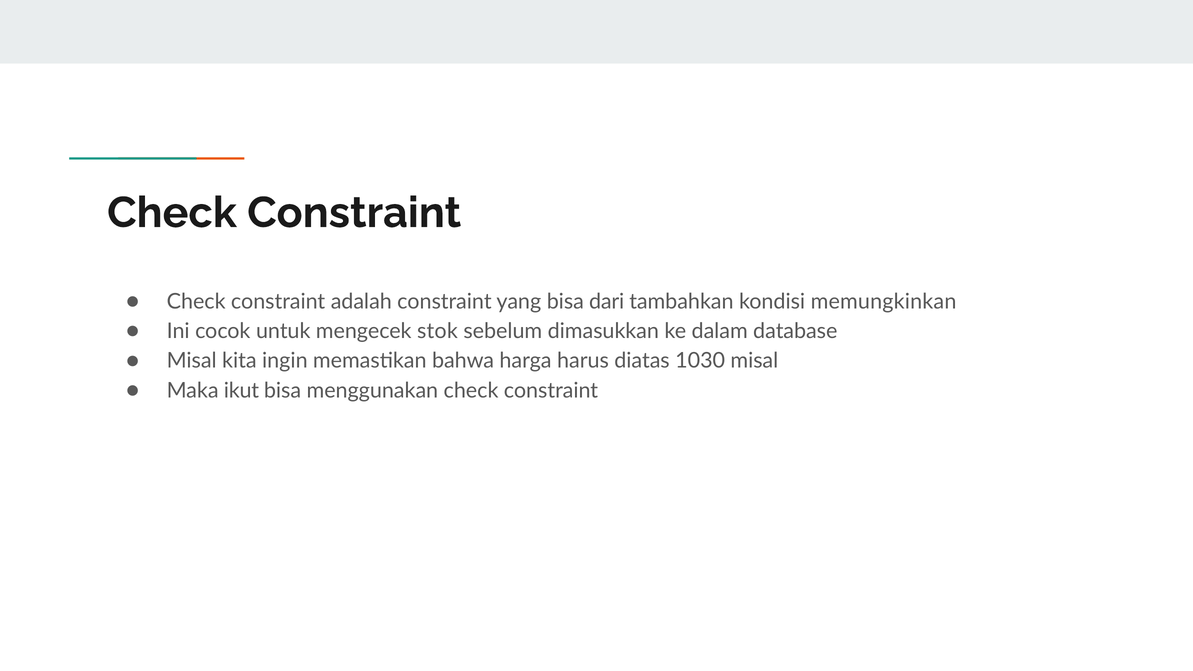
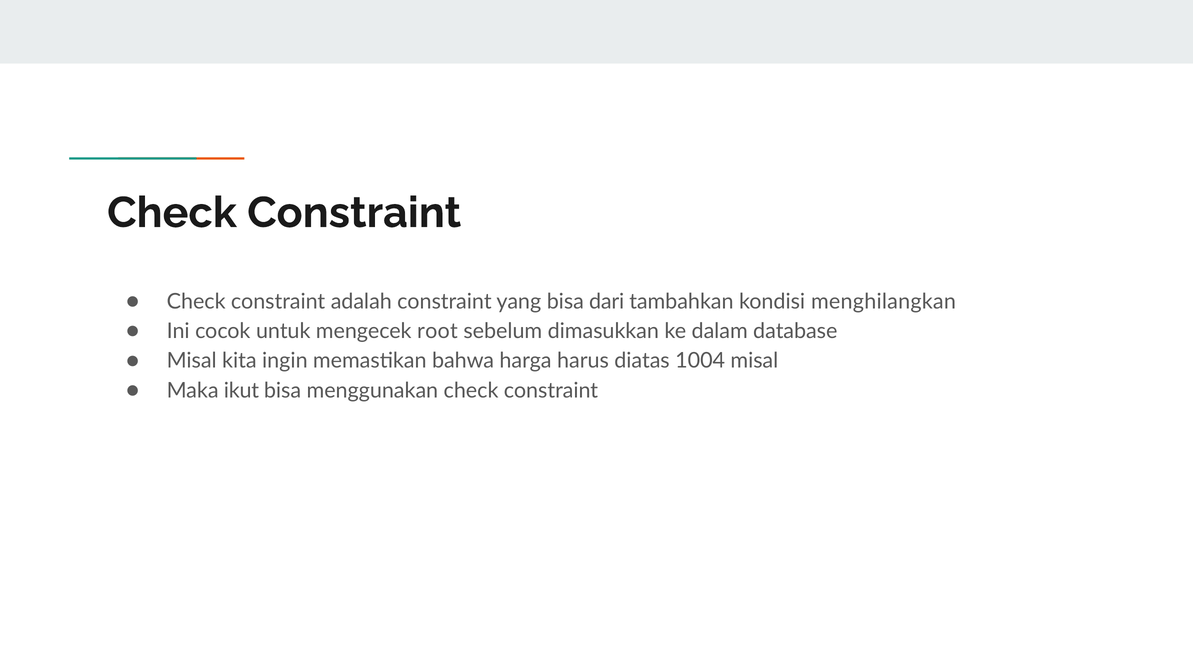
memungkinkan: memungkinkan -> menghilangkan (883, 301)
stok: stok -> root (437, 331)
1030: 1030 -> 1004 (700, 361)
